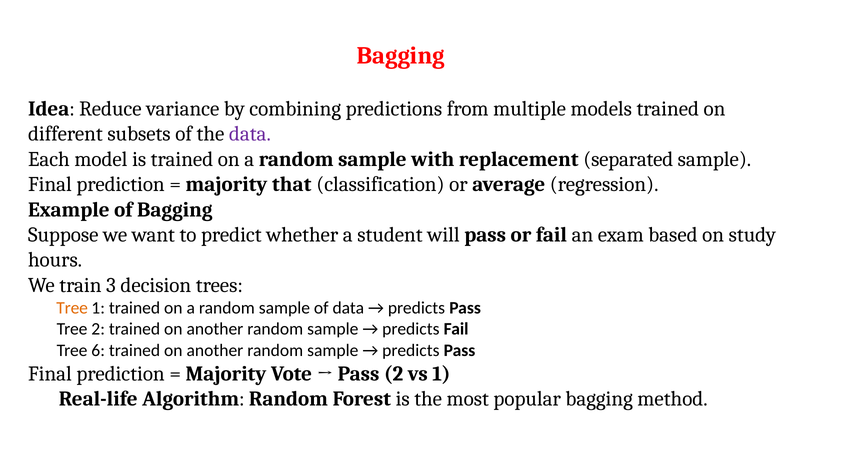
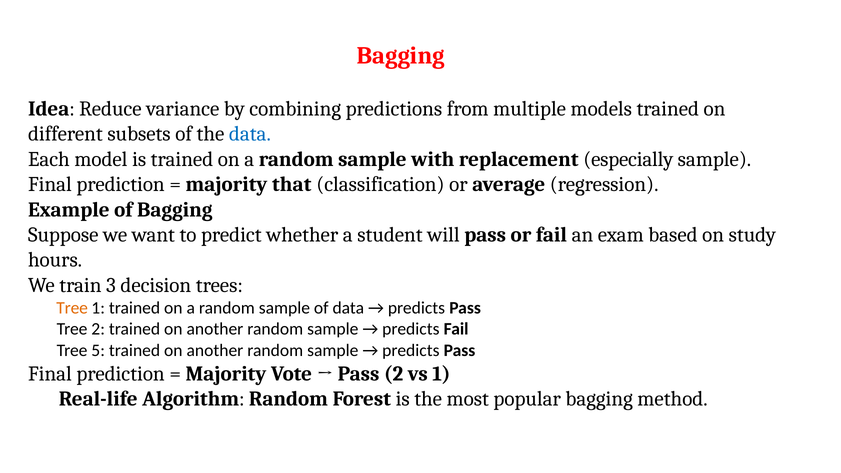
data colour: purple -> blue (250, 134)
separated: separated -> especially (628, 159)
6: 6 -> 5 (98, 350)
